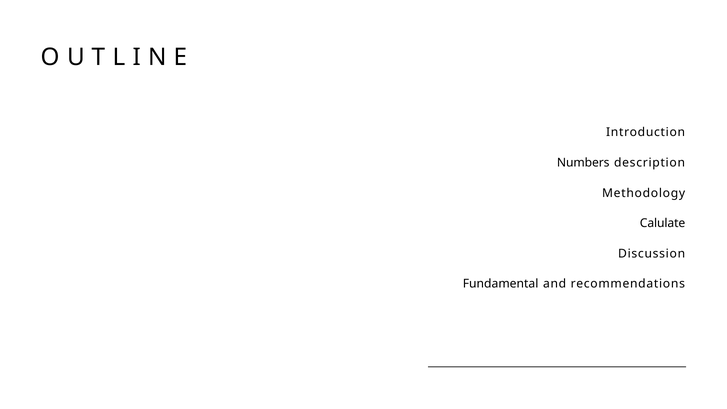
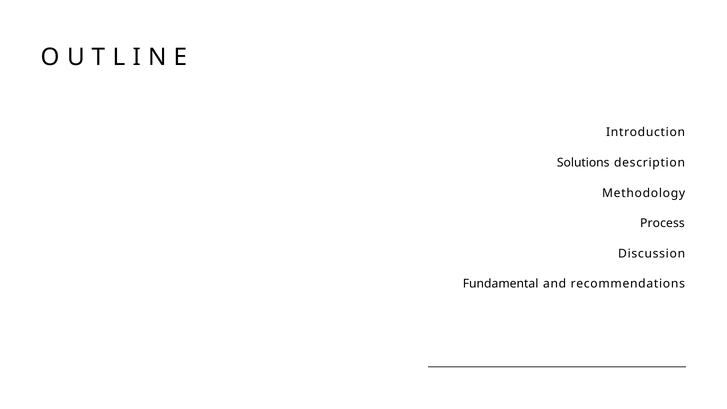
Numbers: Numbers -> Solutions (583, 163)
Calulate: Calulate -> Process (662, 223)
